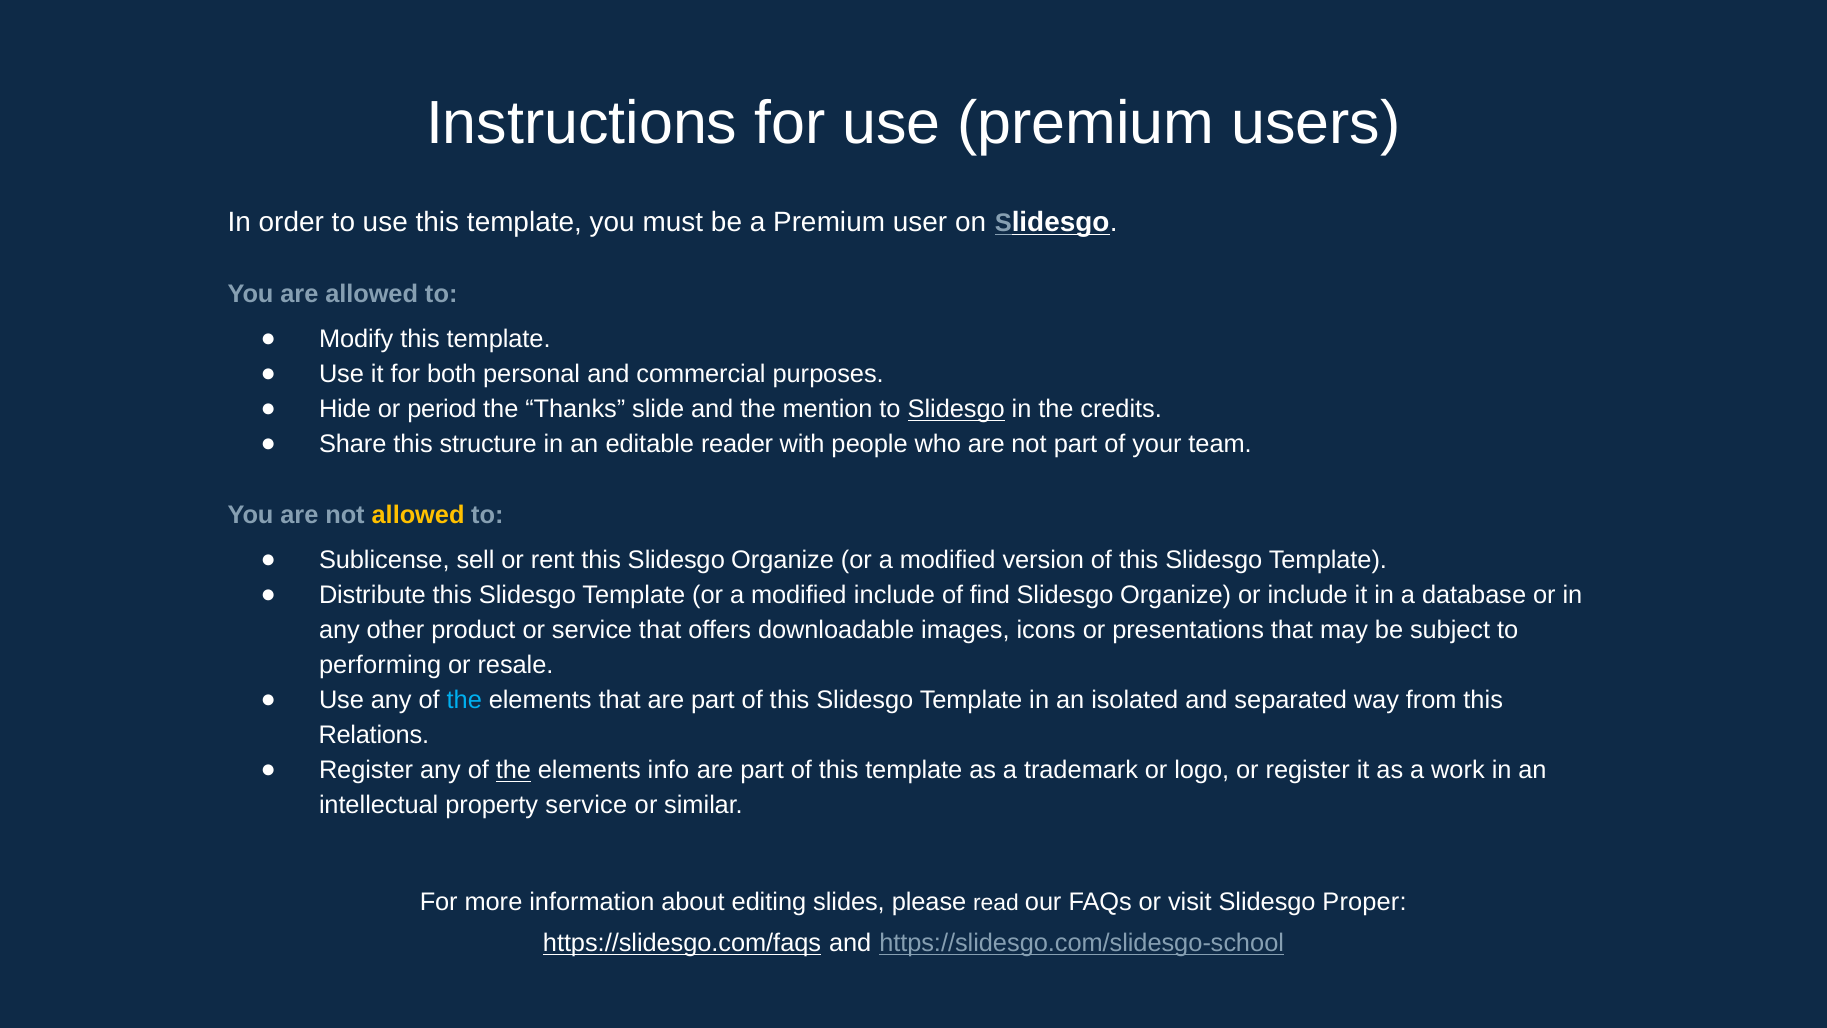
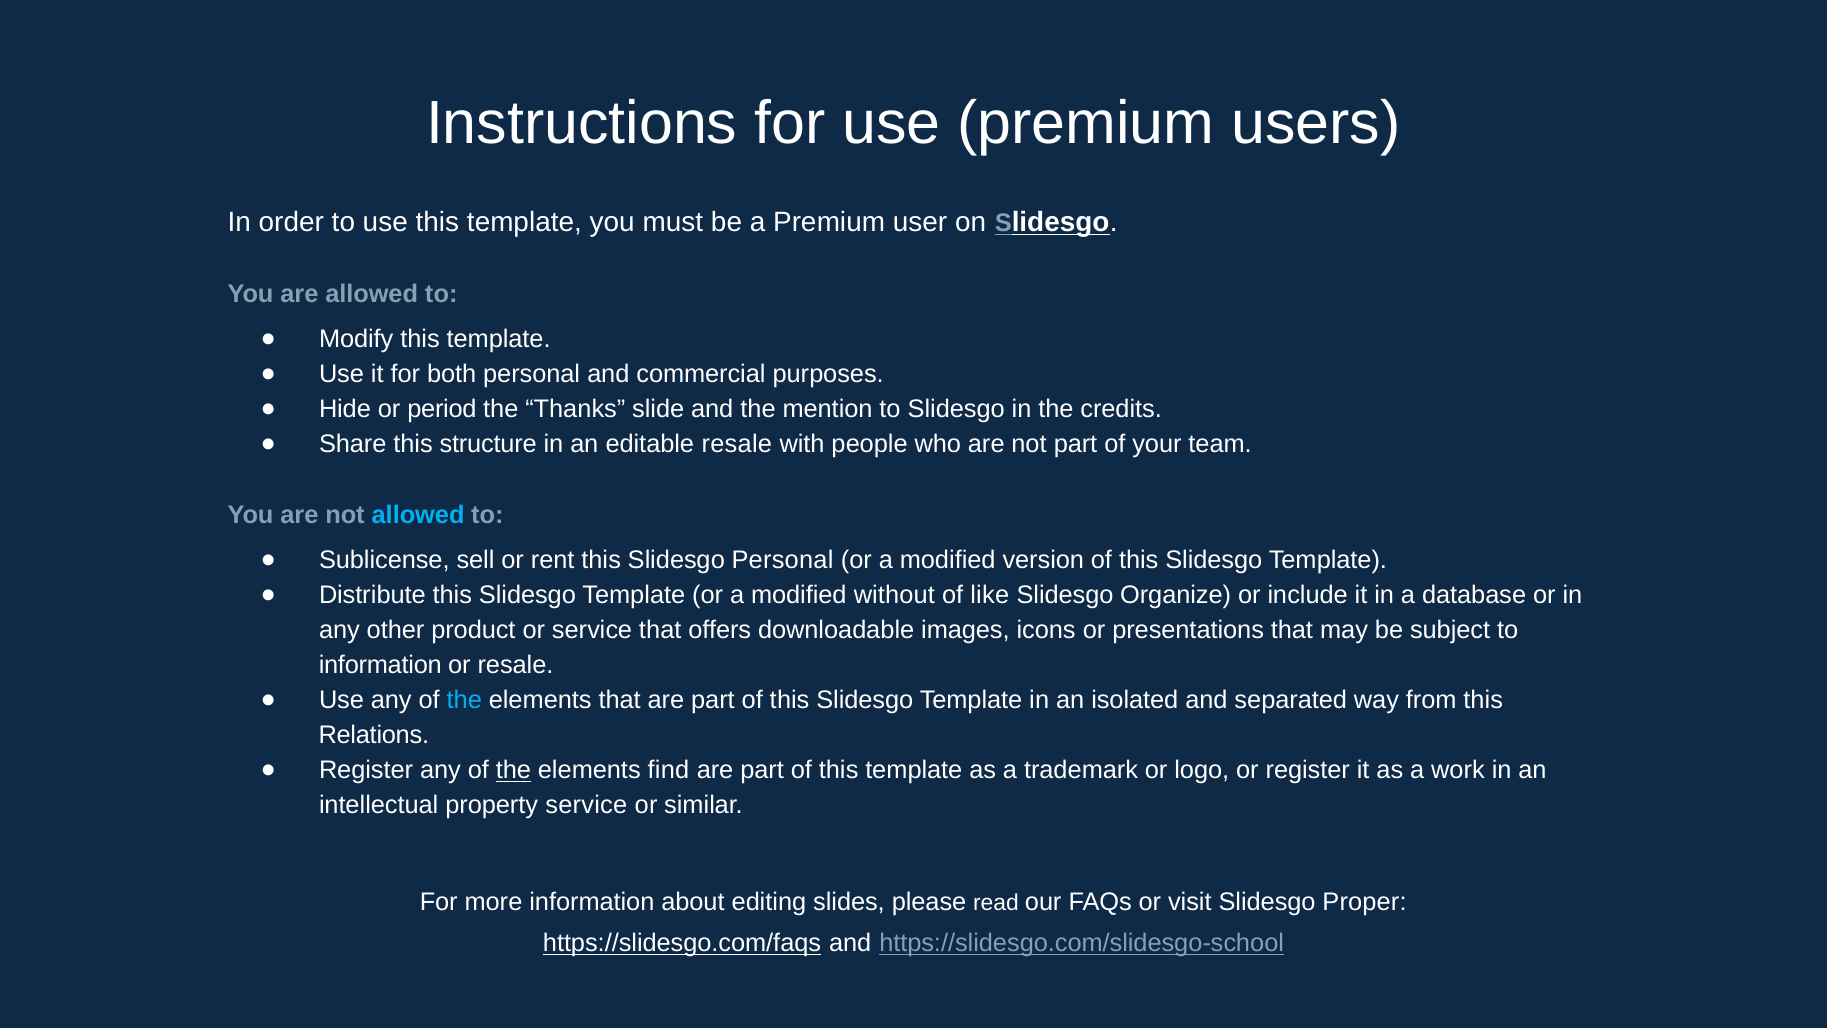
Slidesgo underline: present -> none (956, 409)
editable reader: reader -> resale (737, 444)
allowed colour: yellow -> light blue (418, 515)
this Slidesgo Organize: Organize -> Personal (782, 560)
modified include: include -> without (894, 595)
find: find -> like (990, 595)
performing: performing -> information (380, 665)
info: info -> find (669, 770)
